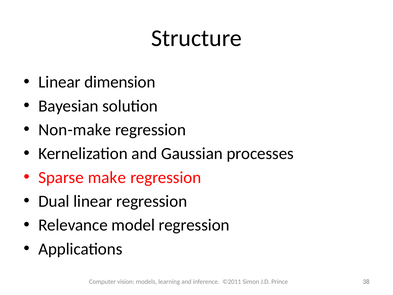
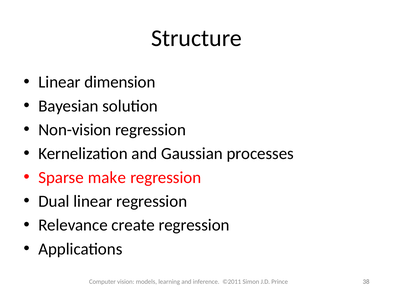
Non-make: Non-make -> Non-vision (75, 130)
model: model -> create (133, 225)
